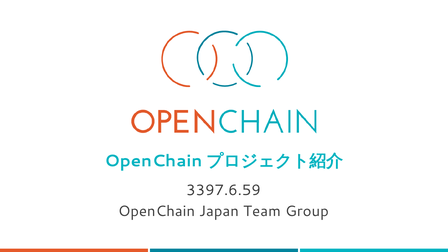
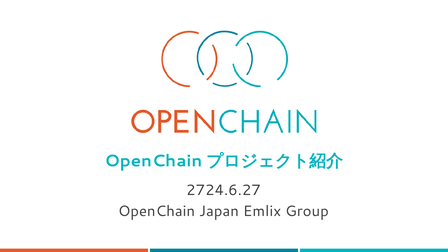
3397.6.59: 3397.6.59 -> 2724.6.27 (223, 190)
Team: Team -> Emlix (262, 211)
